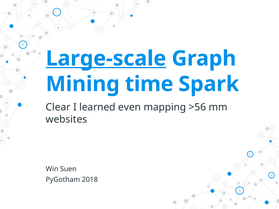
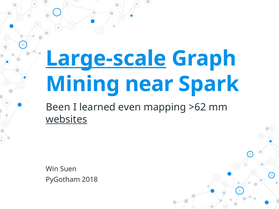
time: time -> near (149, 84)
Clear: Clear -> Been (58, 107)
>56: >56 -> >62 (197, 107)
websites underline: none -> present (66, 119)
